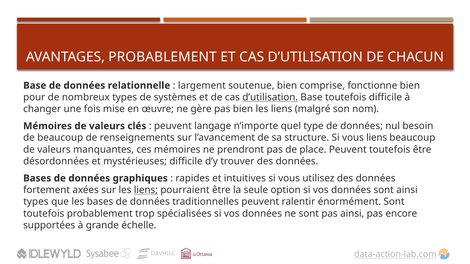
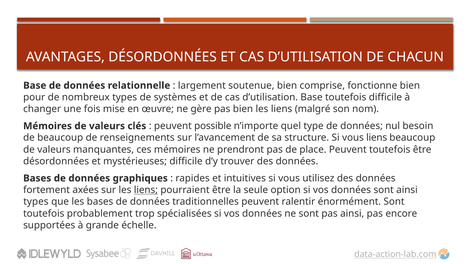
AVANTAGES PROBABLEMENT: PROBABLEMENT -> DÉSORDONNÉES (163, 57)
d’utilisation underline: present -> none (270, 97)
langage: langage -> possible (213, 126)
